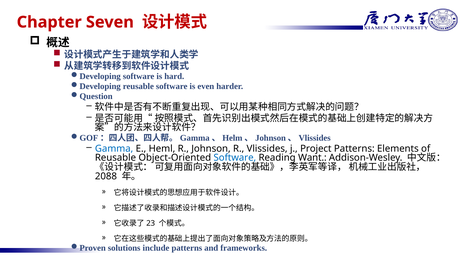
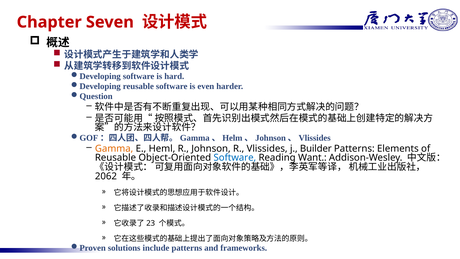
Gamma colour: blue -> orange (114, 148)
Project: Project -> Builder (316, 148)
2088: 2088 -> 2062 (106, 176)
